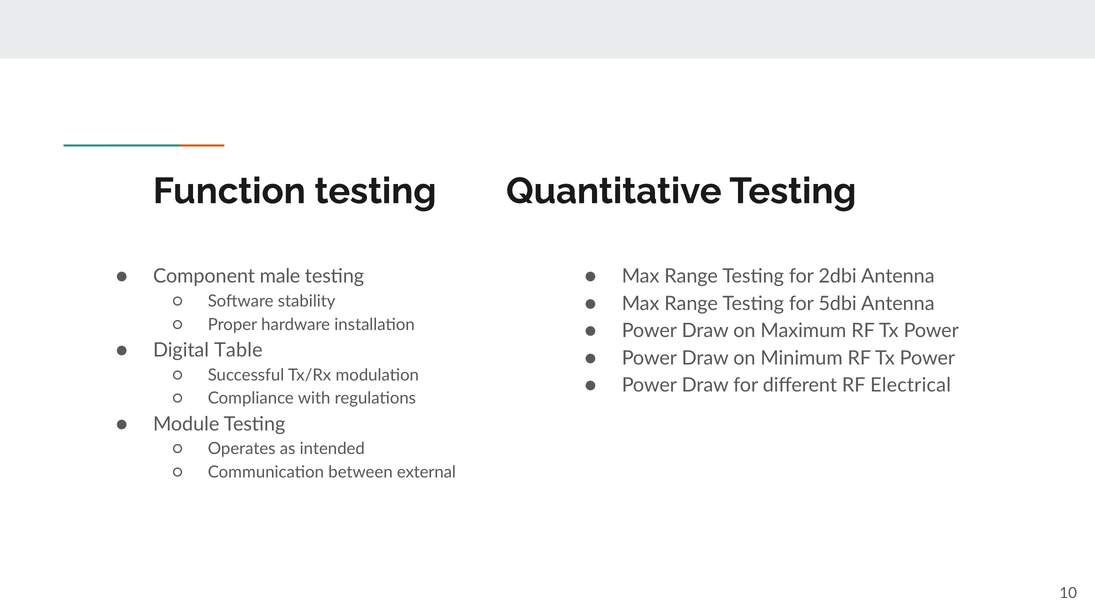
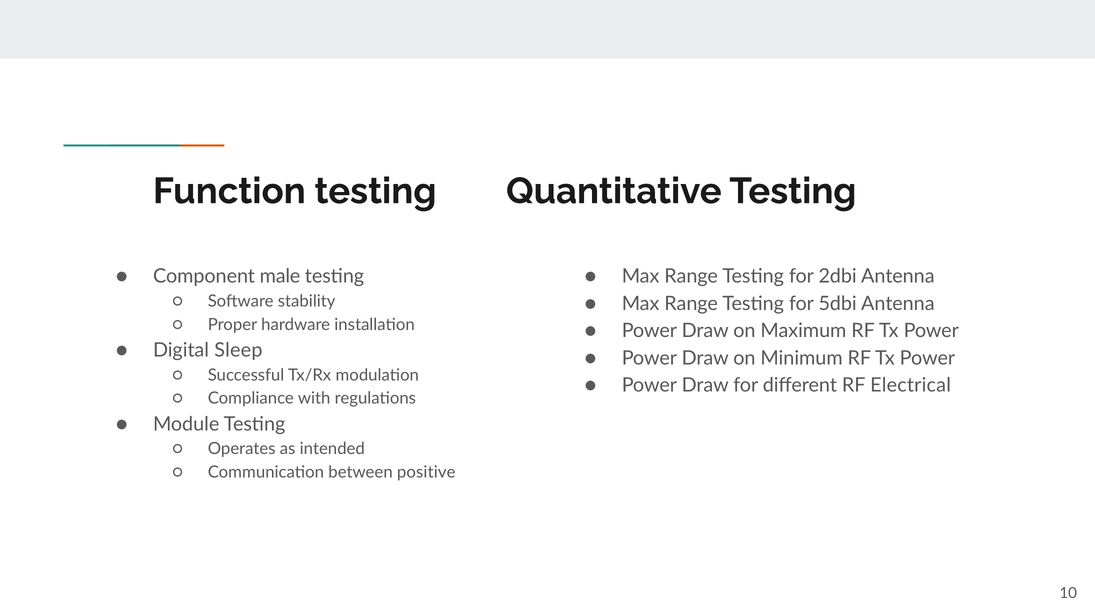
Table: Table -> Sleep (238, 350)
external: external -> positive (426, 472)
